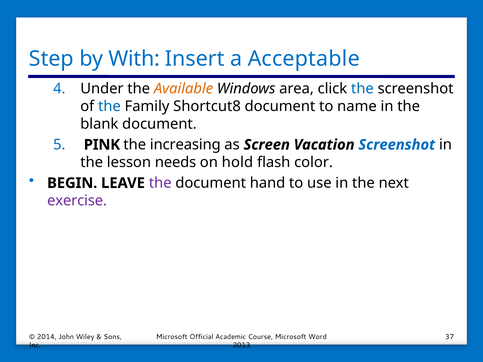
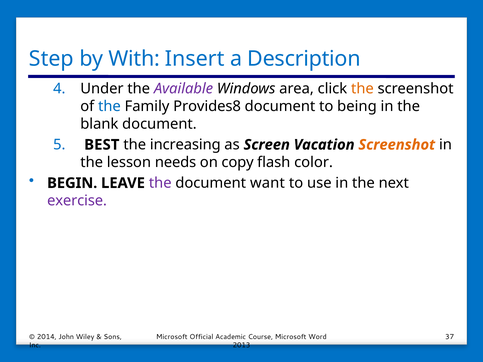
Acceptable: Acceptable -> Description (304, 59)
Available colour: orange -> purple (184, 89)
the colour: blue -> orange (362, 89)
Shortcut8: Shortcut8 -> Provides8 (207, 106)
name: name -> being (357, 106)
PINK: PINK -> BEST (102, 145)
Screenshot colour: blue -> orange (397, 145)
hold: hold -> copy (238, 163)
hand: hand -> want (267, 183)
